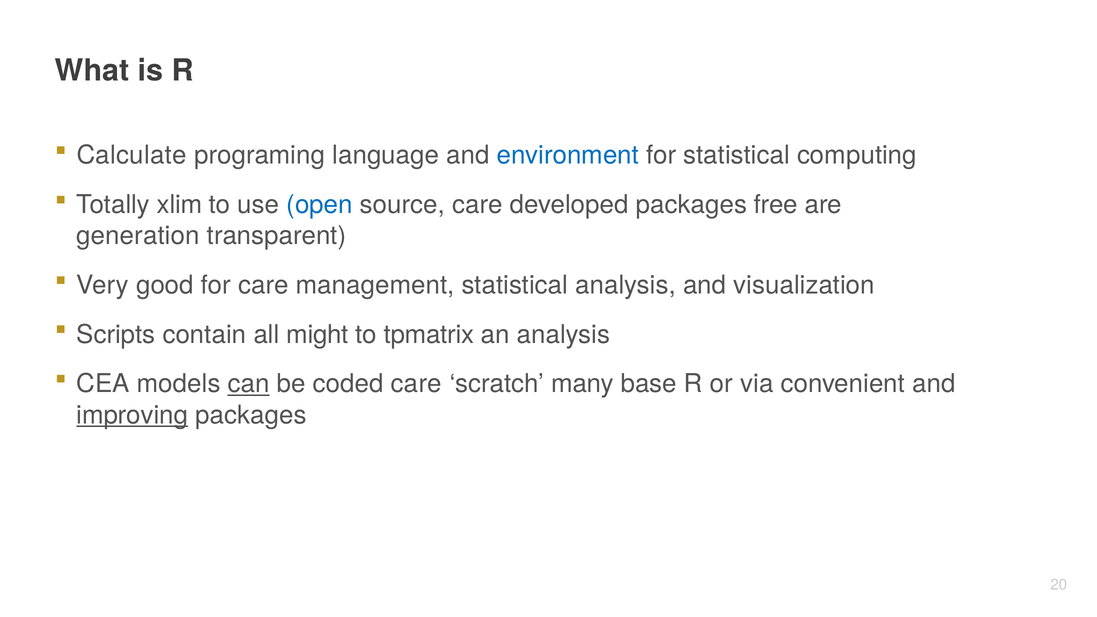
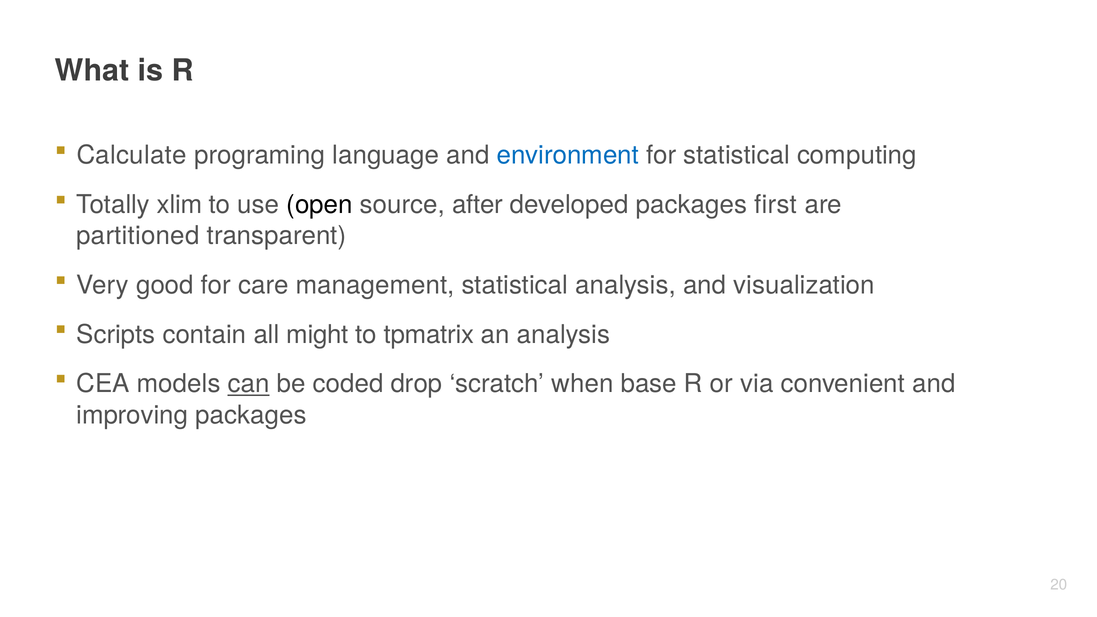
open colour: blue -> black (320, 205)
source care: care -> after (478, 205)
free: free -> first (776, 205)
generation: generation -> partitioned (138, 236)
coded care: care -> drop (416, 384)
many: many -> when (582, 384)
improving underline: present -> none (132, 415)
